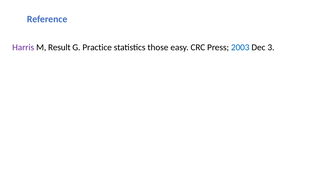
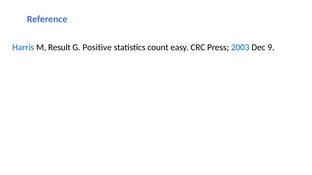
Harris colour: purple -> blue (23, 47)
Practice: Practice -> Positive (97, 47)
those: those -> count (158, 47)
3: 3 -> 9 (271, 47)
